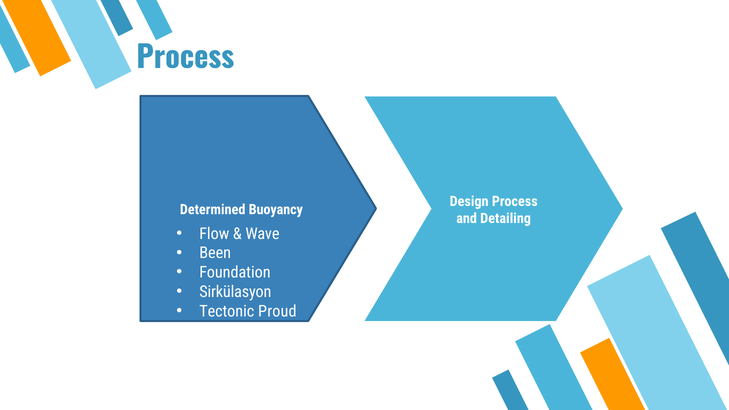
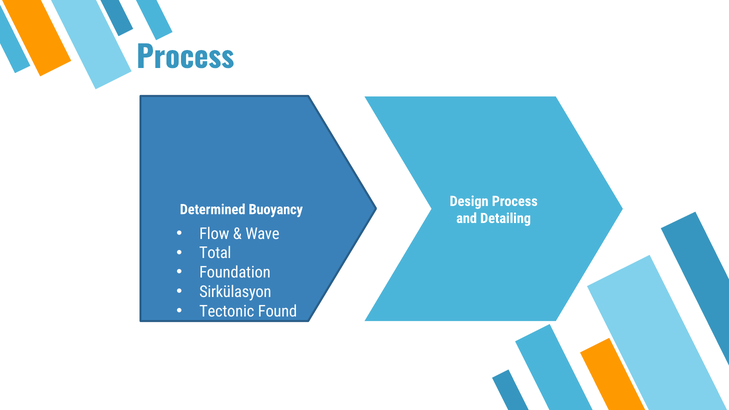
Been: Been -> Total (215, 253)
Proud: Proud -> Found (278, 311)
